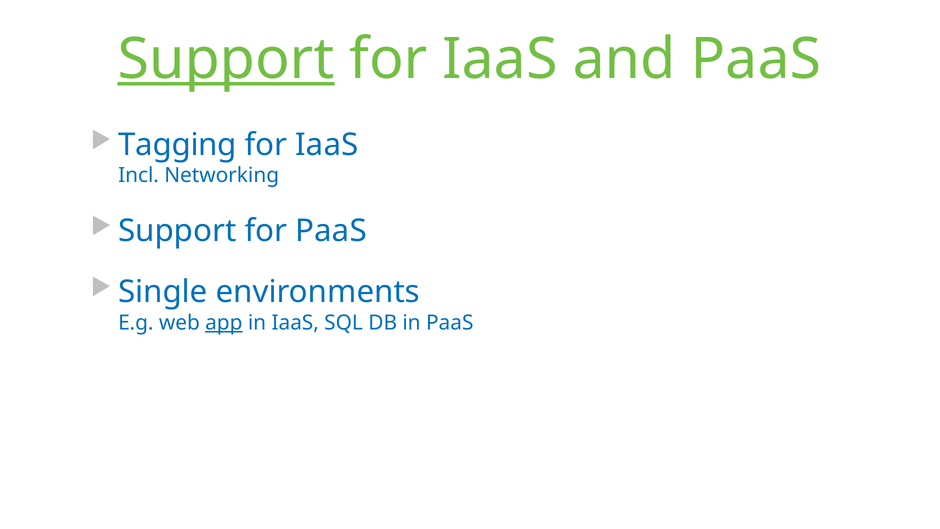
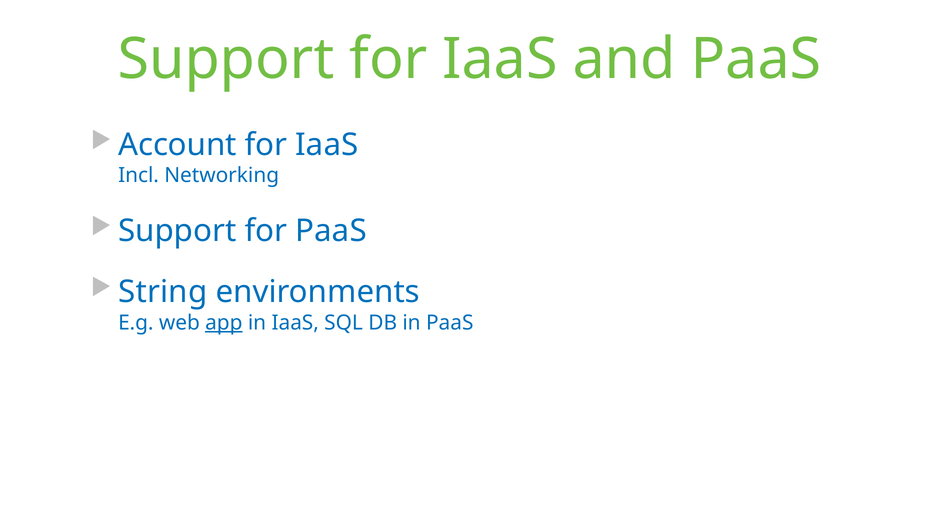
Support underline: present -> none (226, 59)
Tagging: Tagging -> Account (177, 145)
Single: Single -> String (163, 292)
